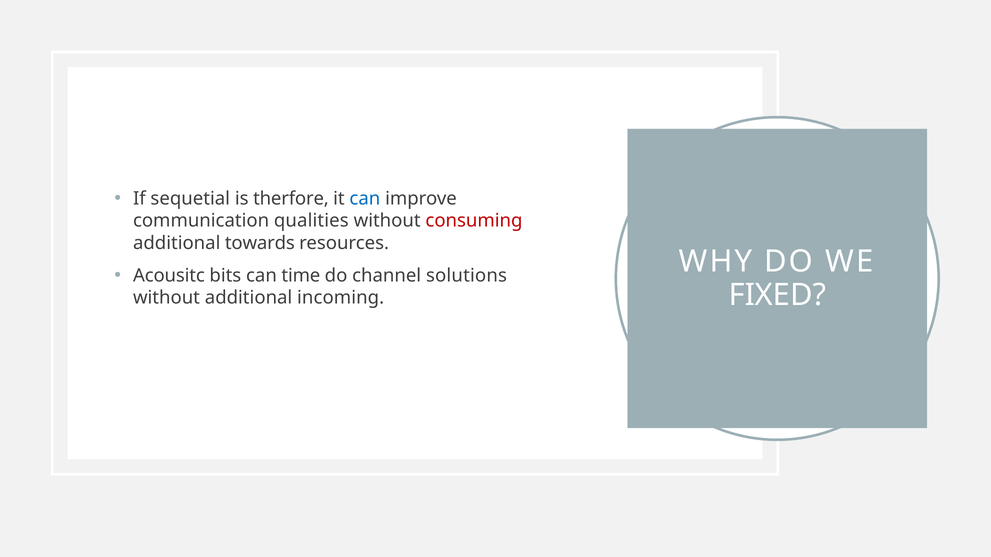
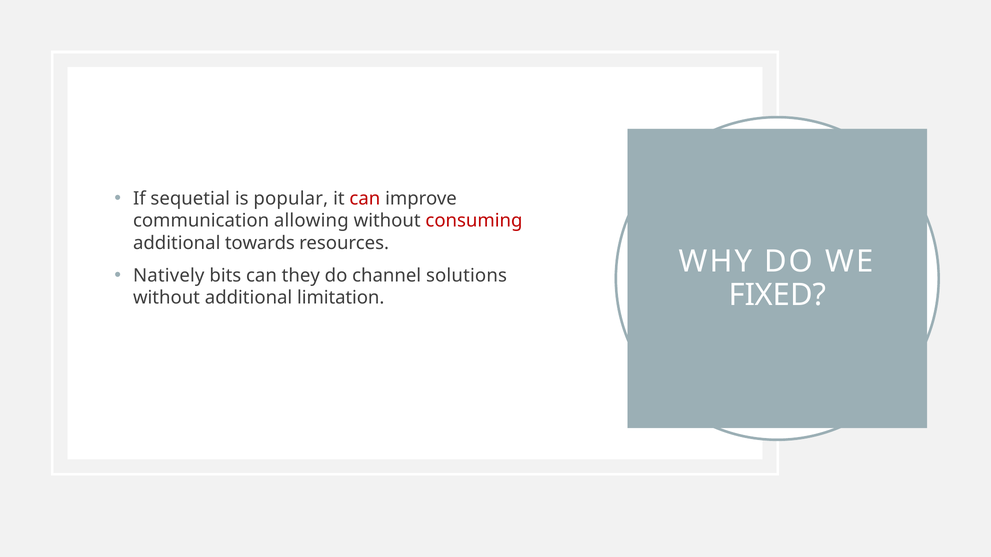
therfore: therfore -> popular (291, 199)
can colour: blue -> red (365, 199)
qualities: qualities -> allowing (311, 221)
Acousitc: Acousitc -> Natively (169, 276)
time: time -> they (301, 276)
incoming: incoming -> limitation (341, 298)
